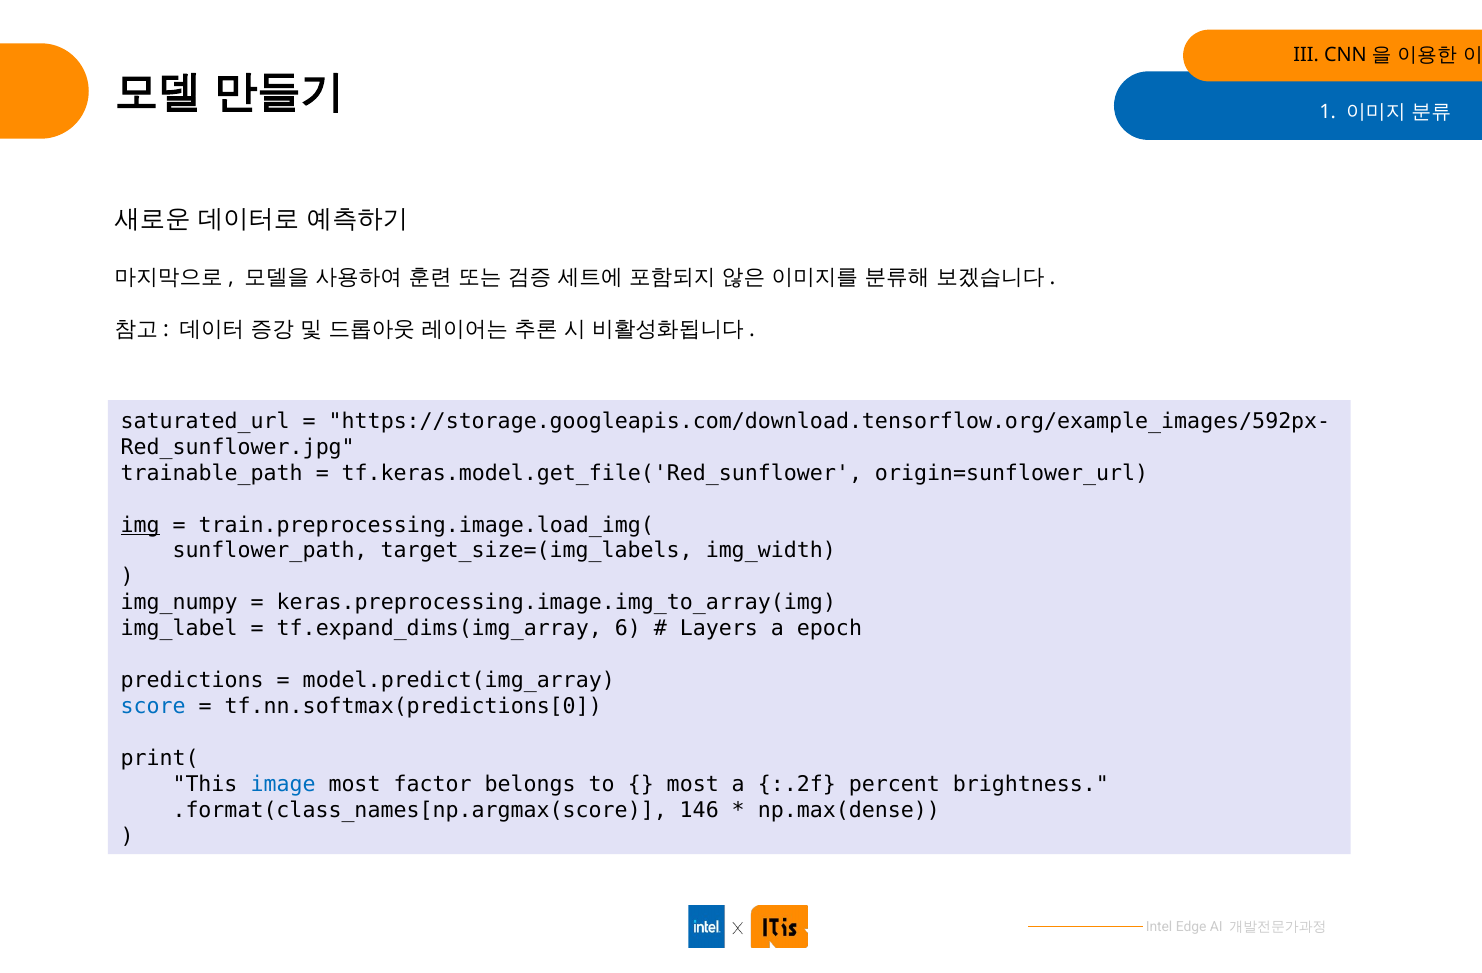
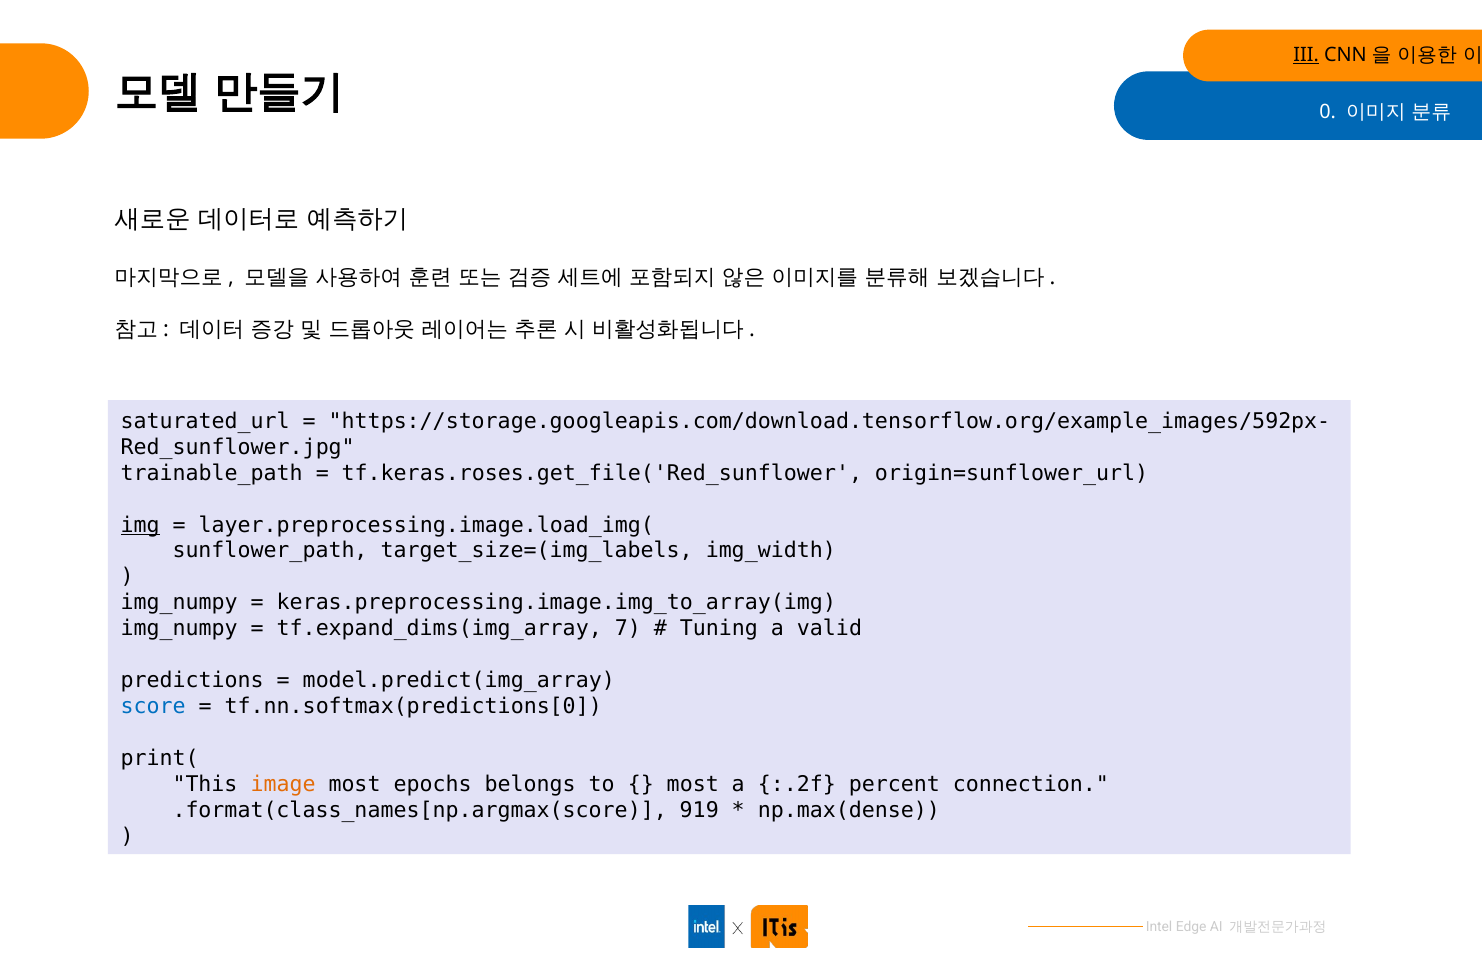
III underline: none -> present (1306, 55)
1: 1 -> 0 (1328, 112)
tf.keras.model.get_file('Red_sunflower: tf.keras.model.get_file('Red_sunflower -> tf.keras.roses.get_file('Red_sunflower (602, 473)
train.preprocessing.image.load_img(: train.preprocessing.image.load_img( -> layer.preprocessing.image.load_img( (426, 525)
img_label: img_label -> img_numpy (179, 629)
6: 6 -> 7 (628, 629)
Layers: Layers -> Tuning (719, 629)
epoch: epoch -> valid (829, 629)
image colour: blue -> orange (283, 785)
factor: factor -> epochs (433, 785)
brightness: brightness -> connection (1031, 785)
146: 146 -> 919 (699, 811)
